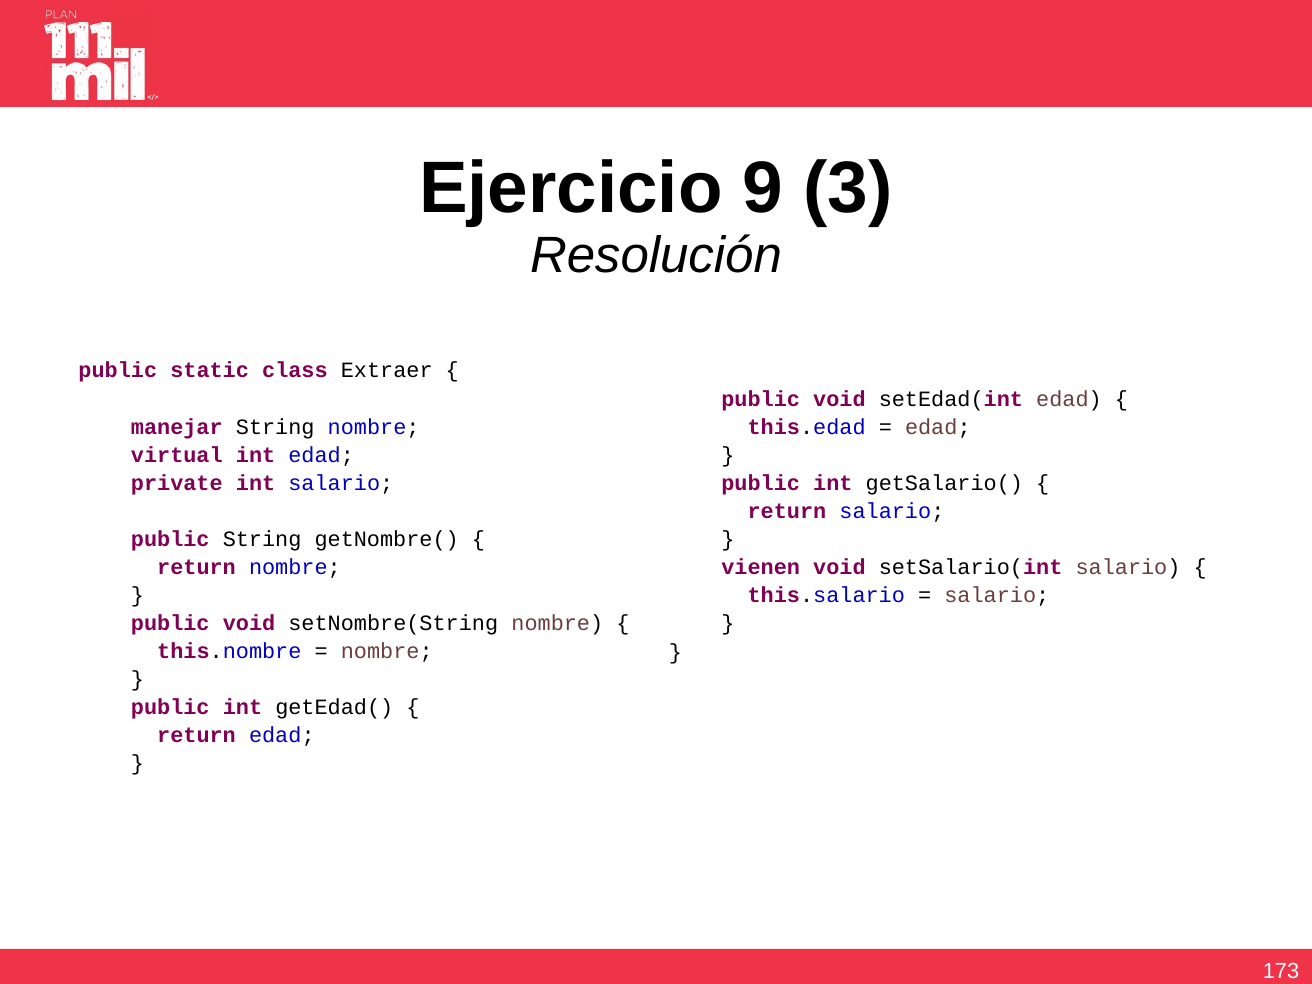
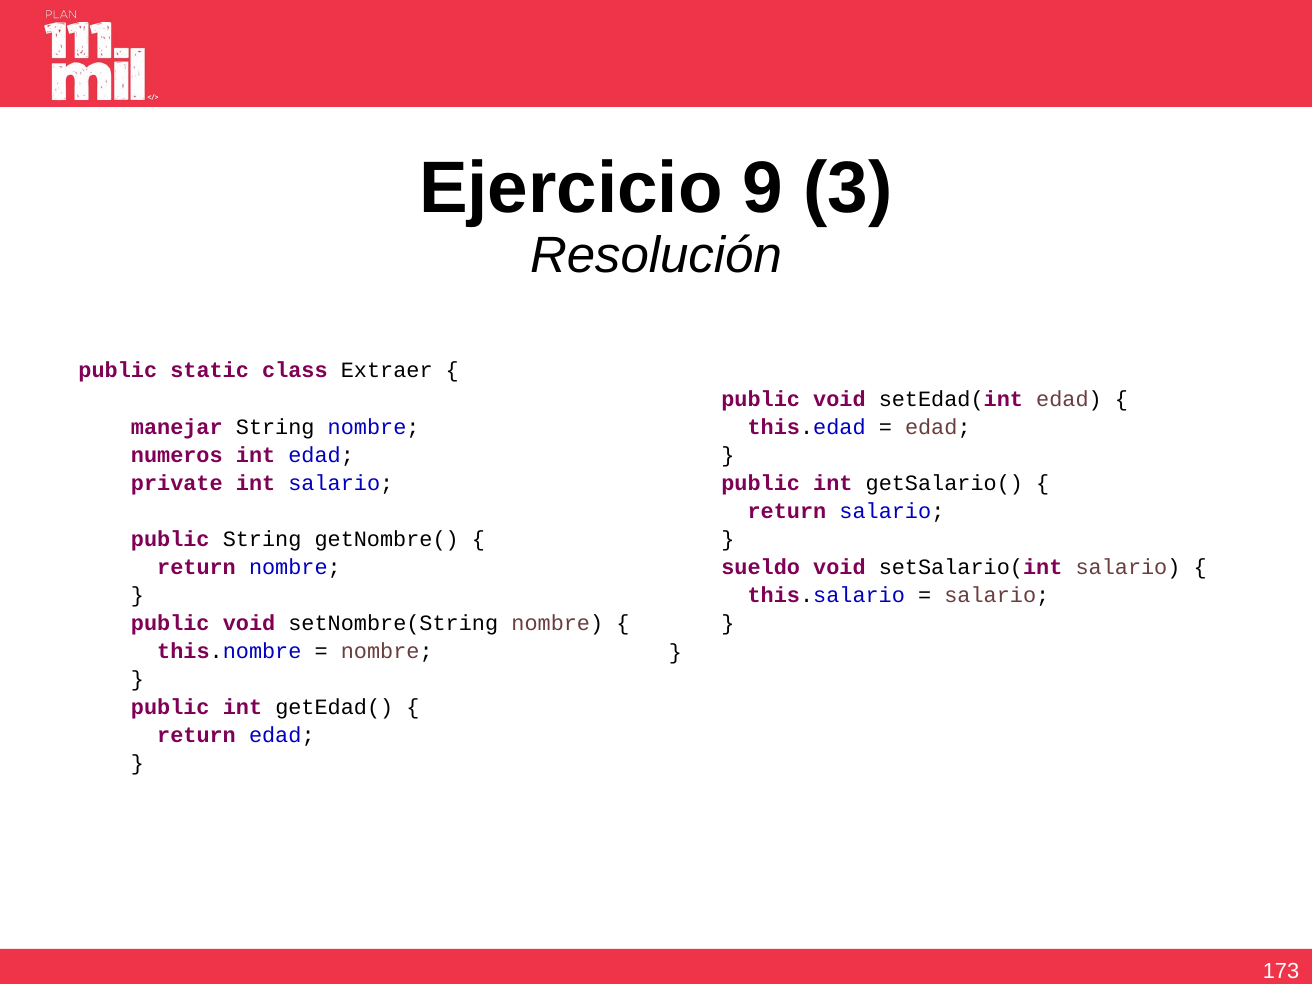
virtual: virtual -> numeros (177, 455)
vienen: vienen -> sueldo (761, 568)
